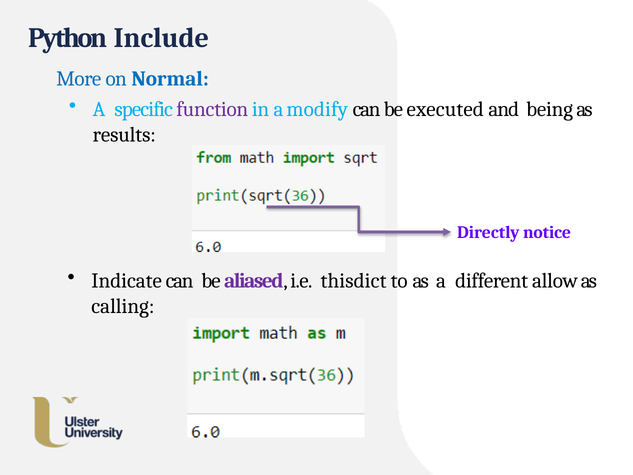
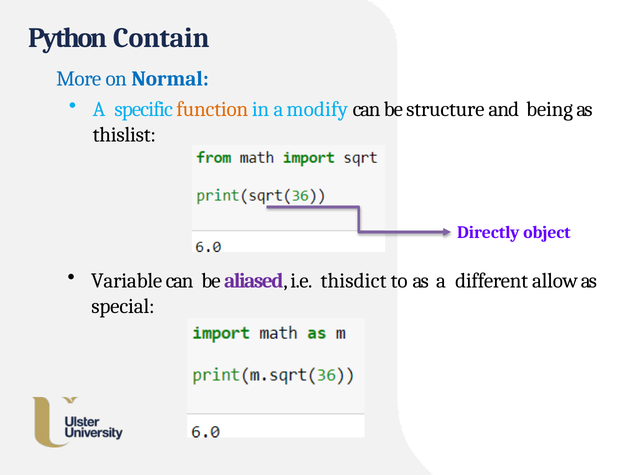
Include: Include -> Contain (162, 38)
function colour: purple -> orange (212, 109)
executed: executed -> structure (445, 109)
results: results -> thislist (124, 135)
notice: notice -> object (547, 232)
Indicate: Indicate -> Variable (127, 281)
calling: calling -> special (123, 306)
